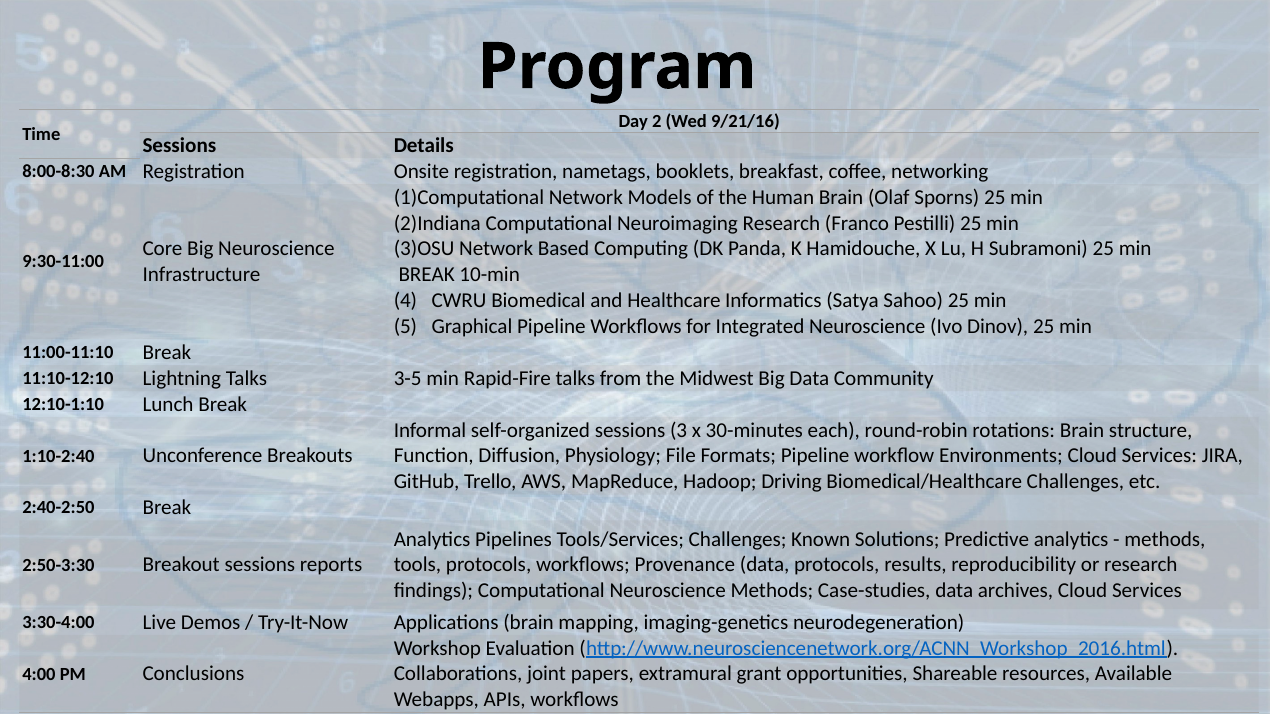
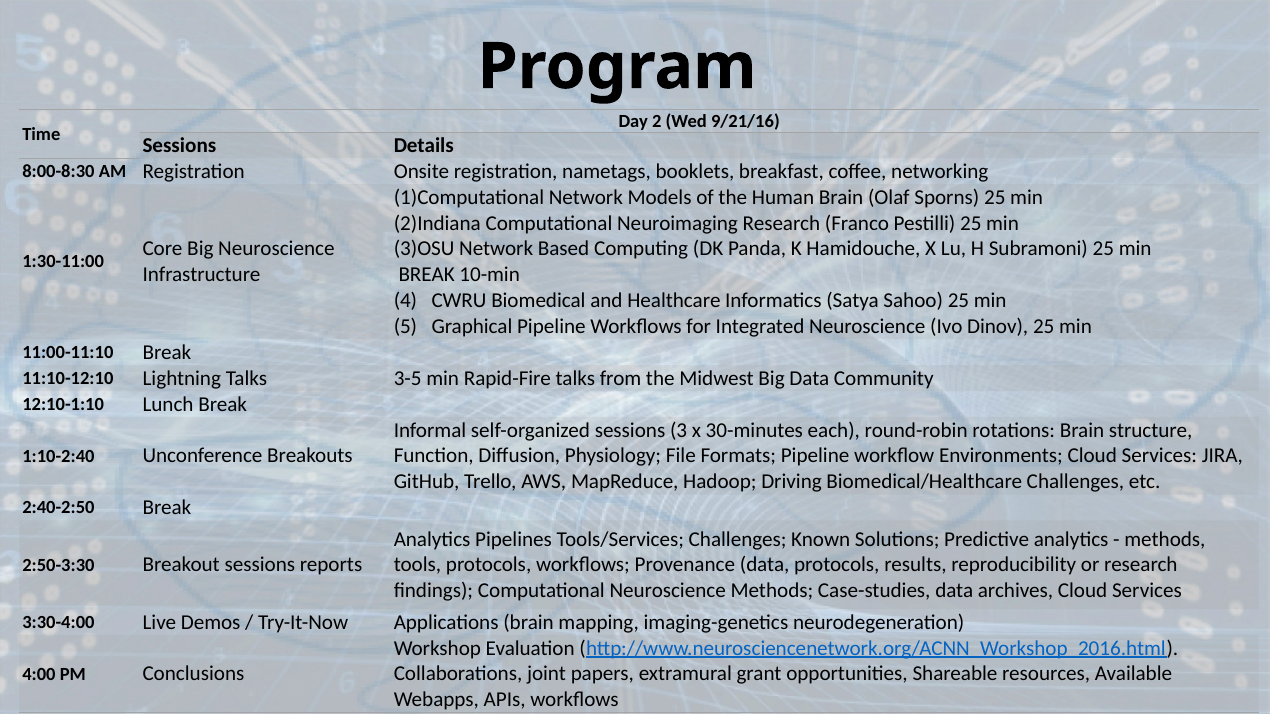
9:30-11:00: 9:30-11:00 -> 1:30-11:00 (63, 262)
